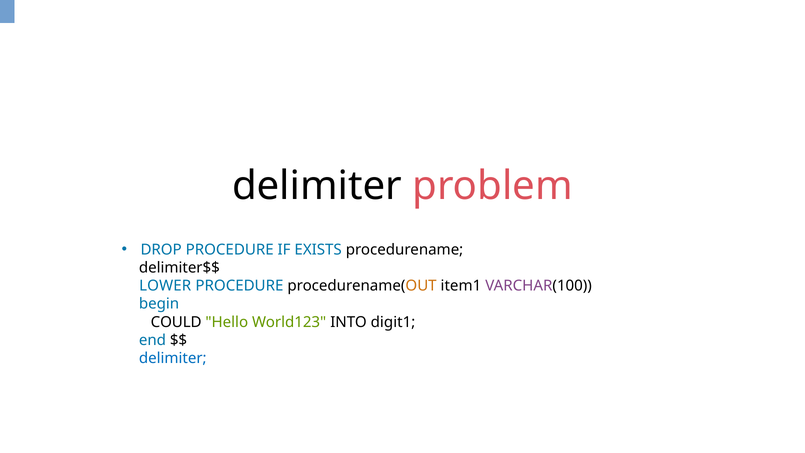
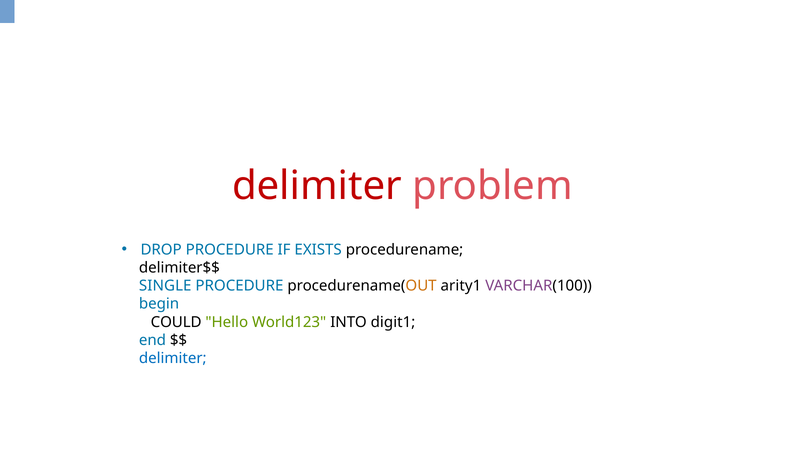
delimiter colour: black -> red (317, 186)
LOWER: LOWER -> SINGLE (165, 286)
item1: item1 -> arity1 (461, 286)
